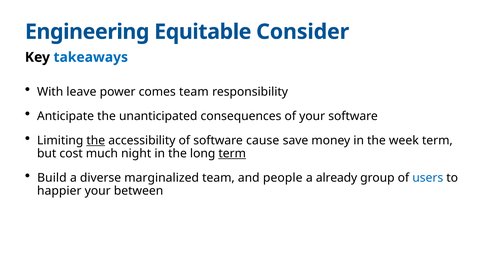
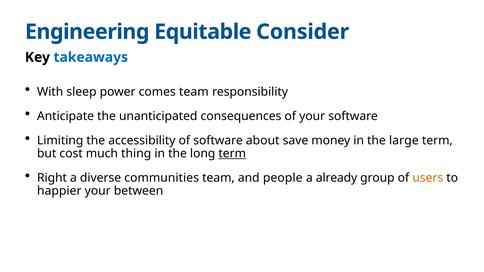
leave: leave -> sleep (81, 92)
the underline: present -> none (96, 141)
cause: cause -> about (263, 141)
week: week -> large (404, 141)
night: night -> thing (136, 154)
Build: Build -> Right (52, 178)
marginalized: marginalized -> communities (162, 178)
users colour: blue -> orange (428, 178)
